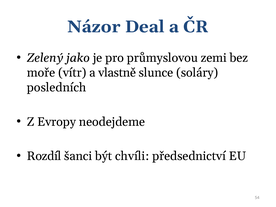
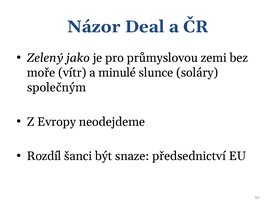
vlastně: vlastně -> minulé (117, 73)
posledních: posledních -> společným (57, 87)
chvíli: chvíli -> snaze (132, 156)
